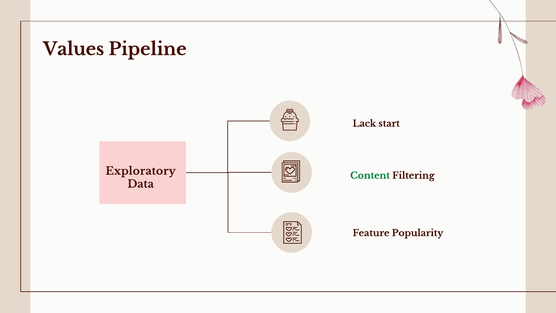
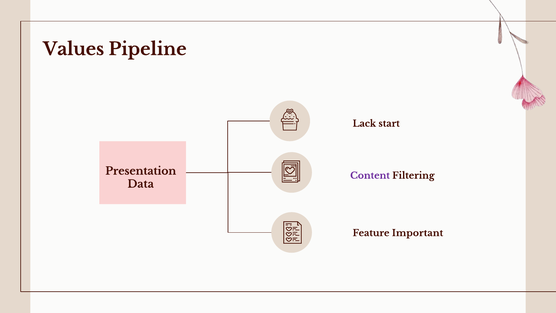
Exploratory: Exploratory -> Presentation (141, 171)
Content colour: green -> purple (370, 175)
Popularity: Popularity -> Important (418, 233)
